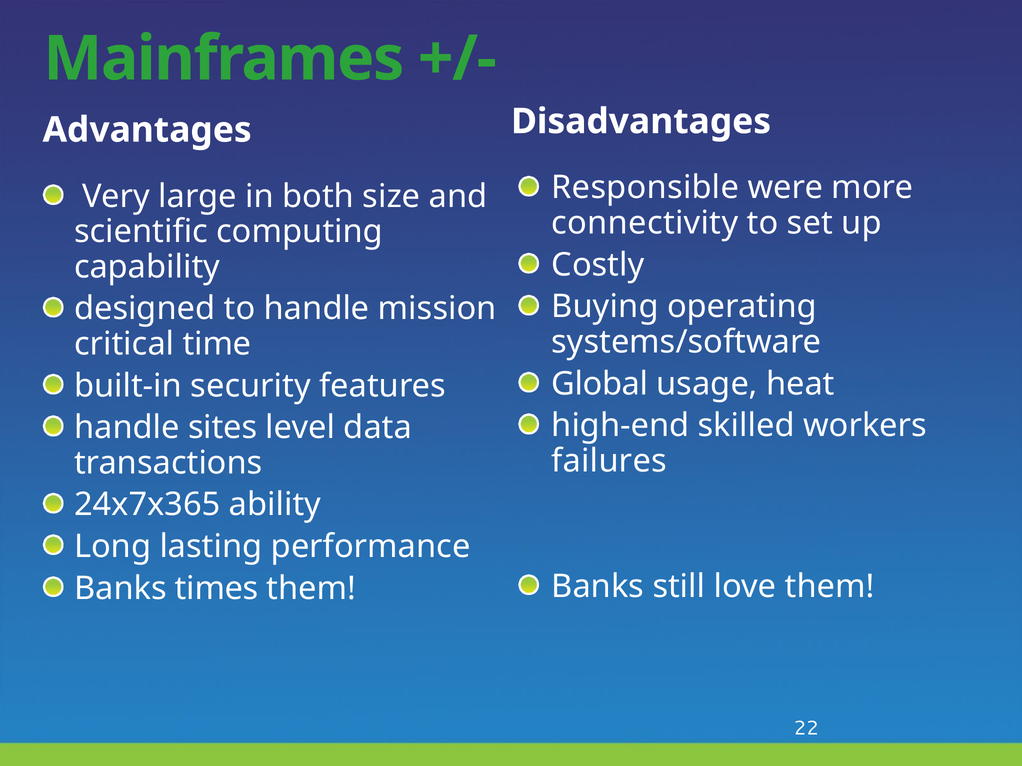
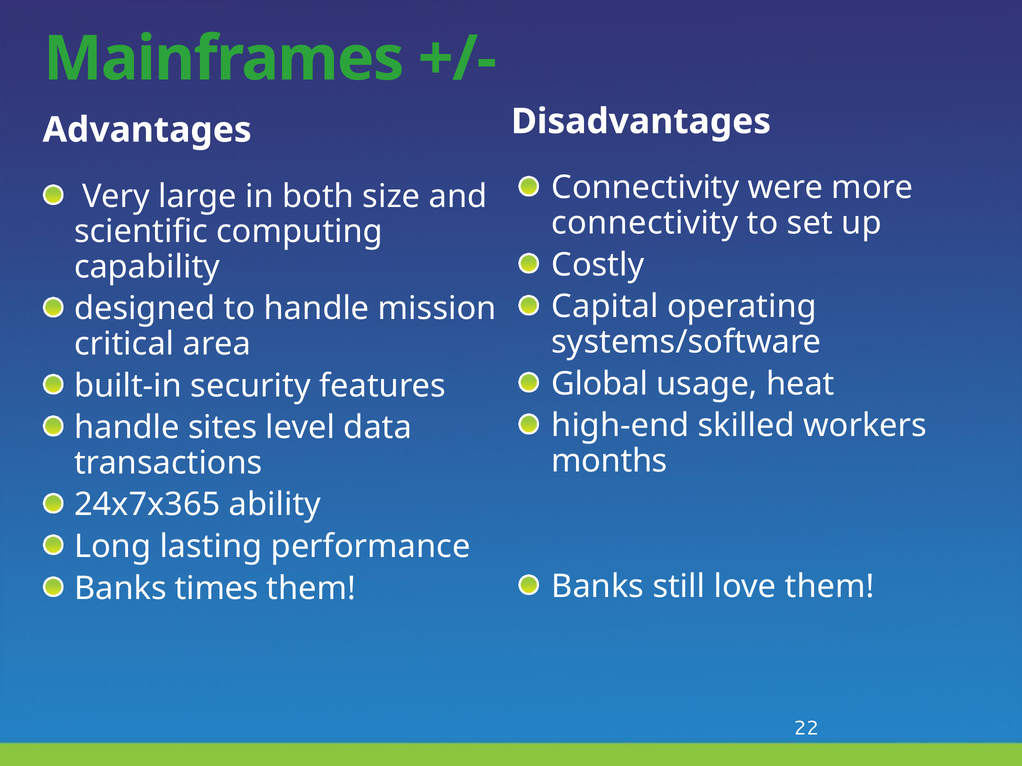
Responsible: Responsible -> Connectivity (645, 188)
Buying: Buying -> Capital (605, 307)
time: time -> area (217, 344)
failures: failures -> months (609, 461)
